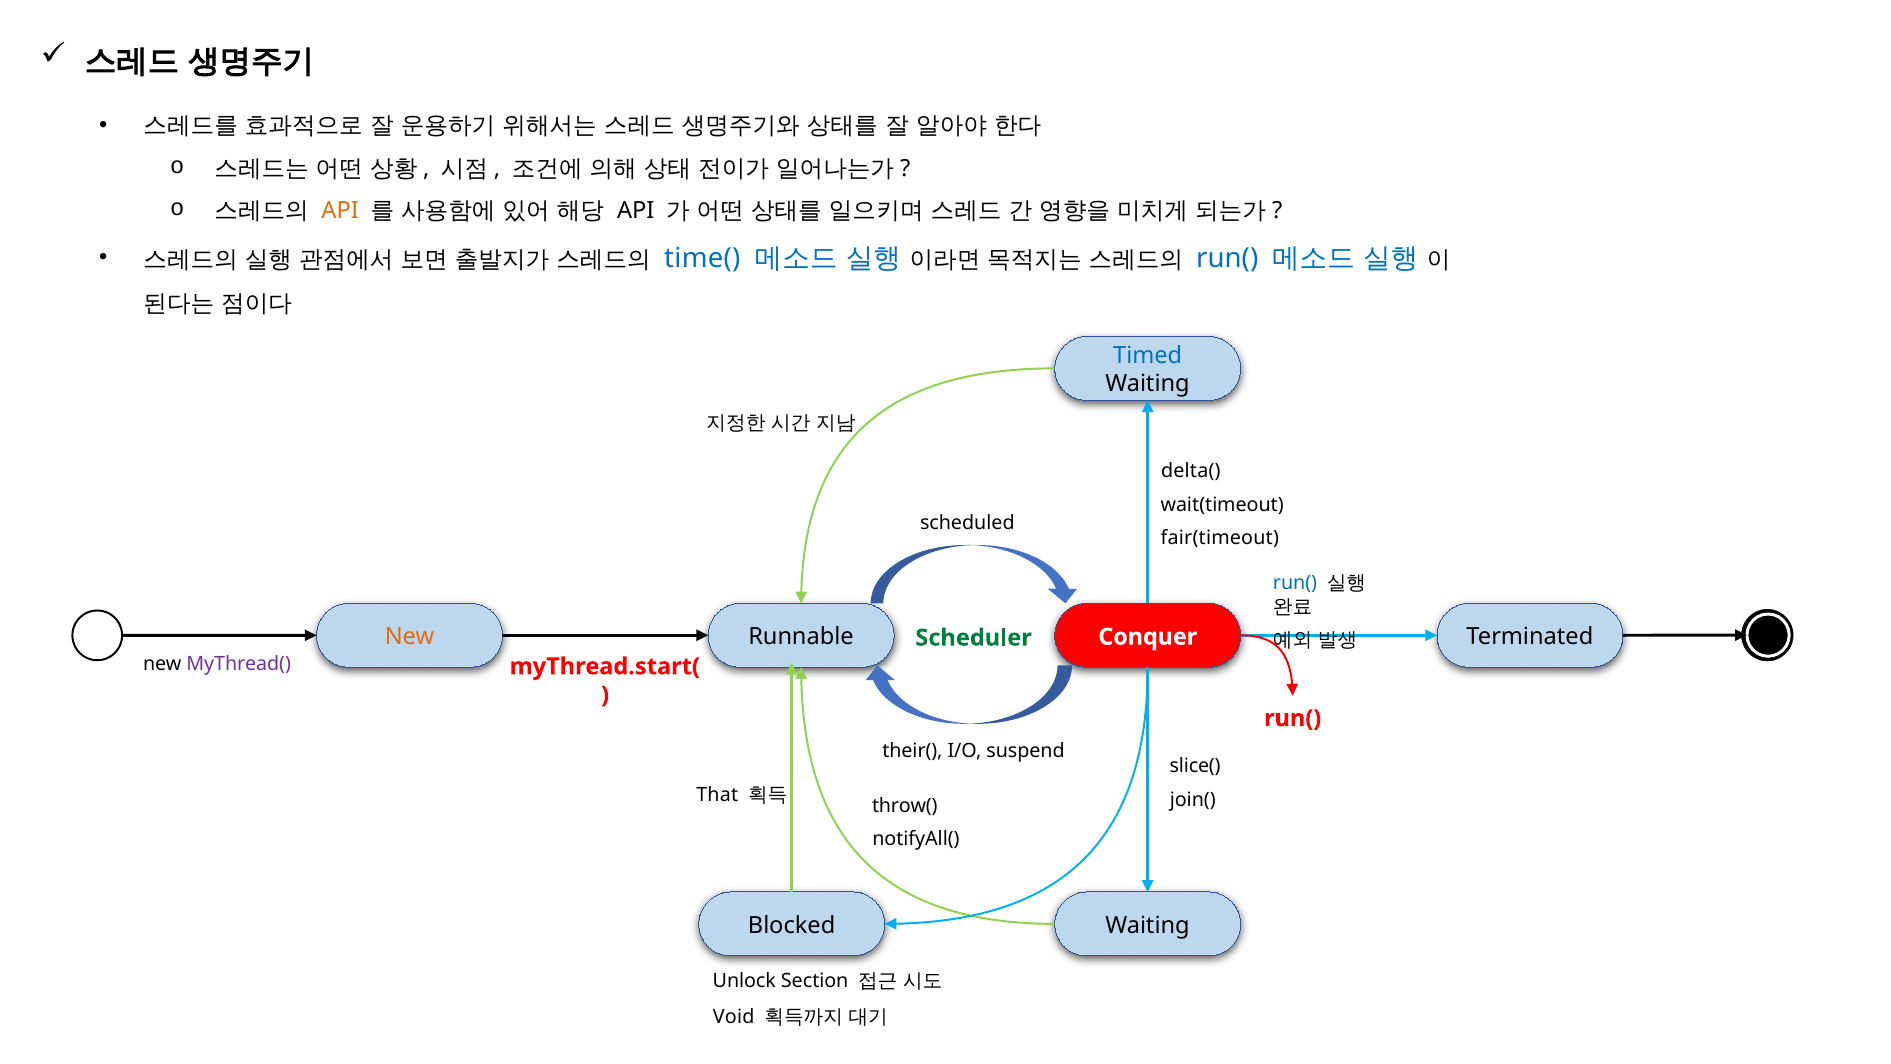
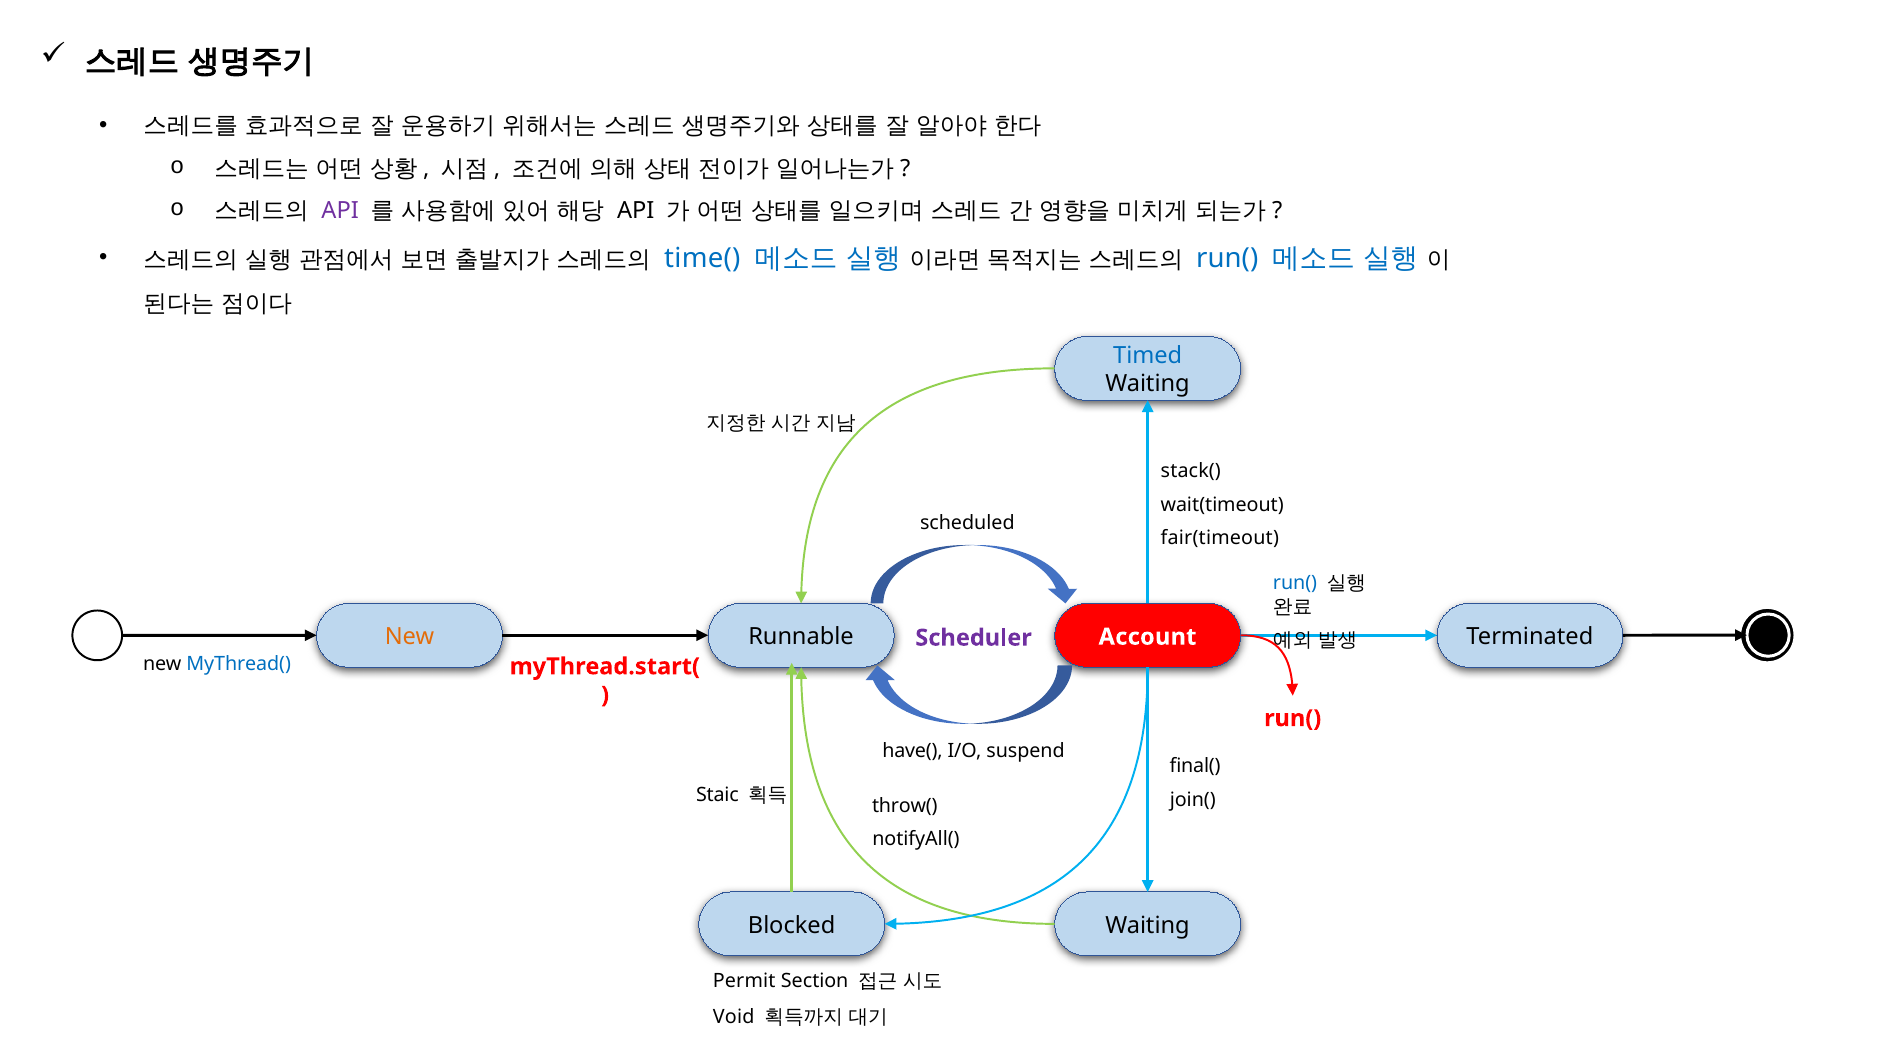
API colour: orange -> purple (340, 211)
delta(: delta( -> stack( (1191, 471)
Conquer: Conquer -> Account (1148, 637)
Scheduler colour: green -> purple (974, 638)
MyThread( colour: purple -> blue (239, 664)
their(: their( -> have( (912, 751)
slice(: slice( -> final( (1195, 766)
That: That -> Staic (717, 795)
Unlock: Unlock -> Permit (744, 981)
